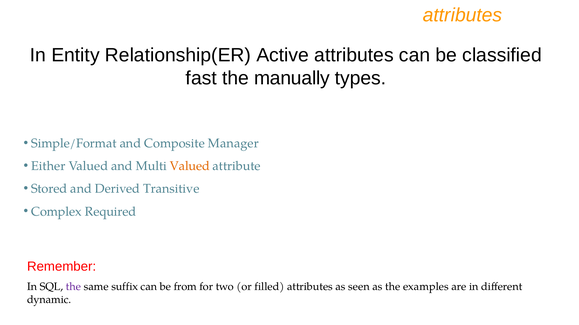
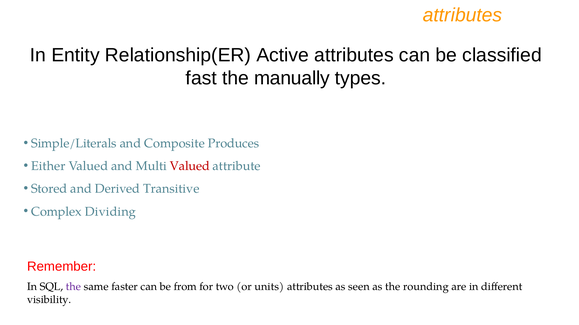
Simple/Format: Simple/Format -> Simple/Literals (74, 144)
Manager: Manager -> Produces (234, 144)
Valued colour: orange -> red (190, 166)
Required: Required -> Dividing (110, 212)
suffix: suffix -> faster (125, 287)
filled: filled -> units (269, 287)
examples: examples -> rounding (426, 287)
dynamic: dynamic -> visibility (49, 300)
